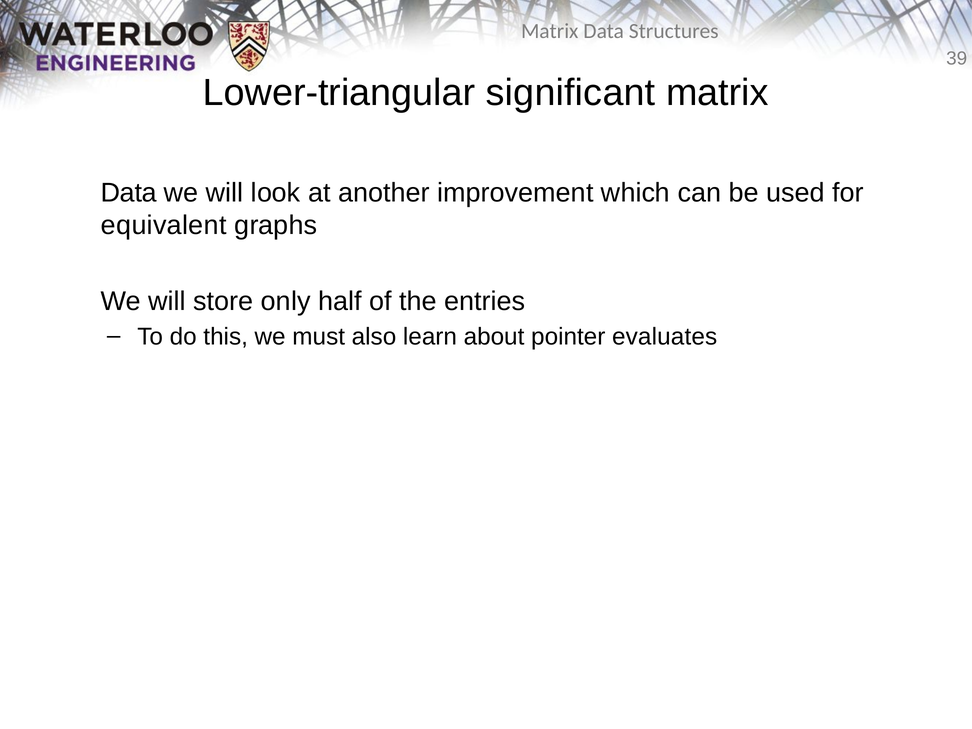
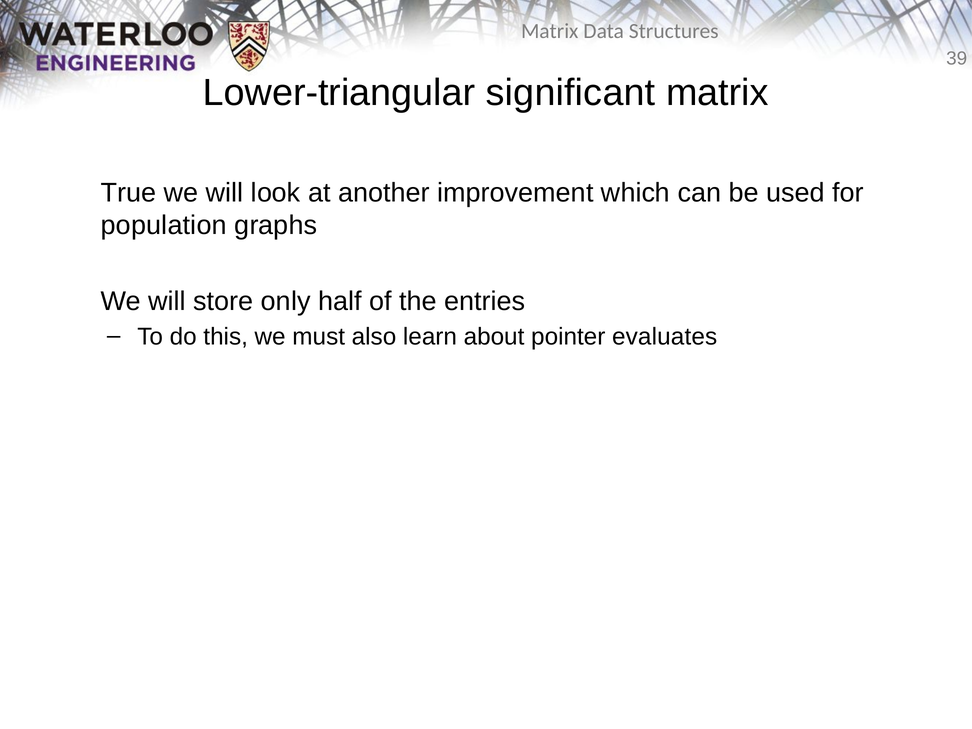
Data: Data -> True (129, 193)
equivalent: equivalent -> population (164, 225)
